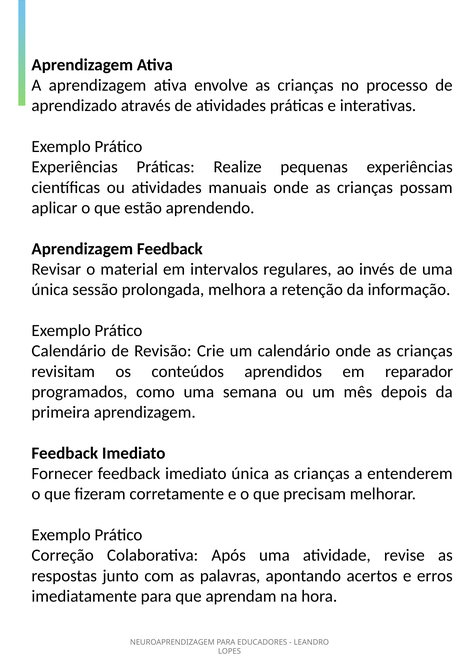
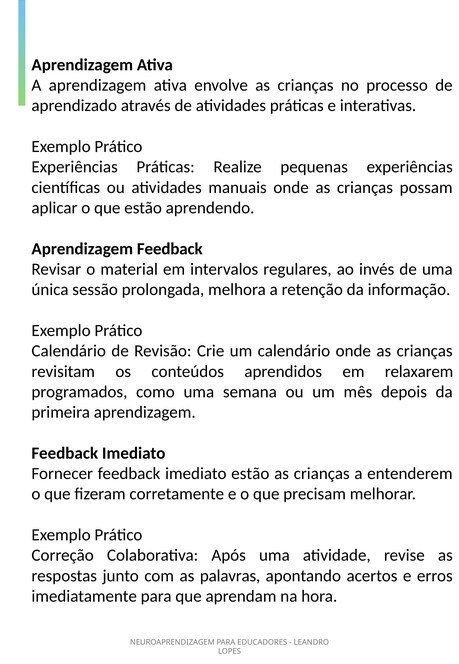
reparador: reparador -> relaxarem (419, 371)
imediato única: única -> estão (250, 473)
